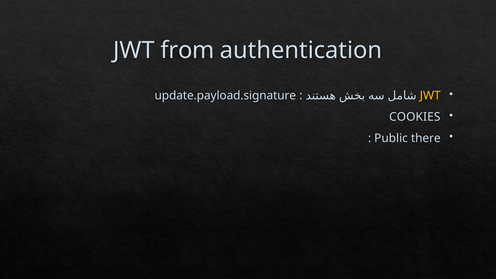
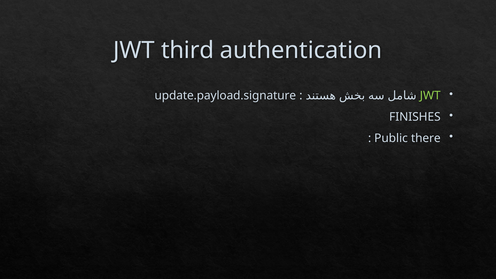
from: from -> third (188, 50)
JWT colour: yellow -> light green (430, 96)
COOKIES: COOKIES -> FINISHES (415, 117)
